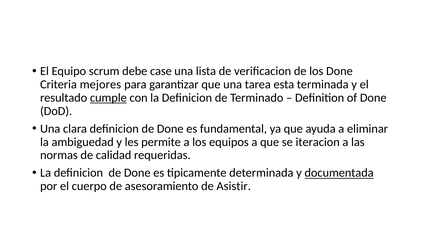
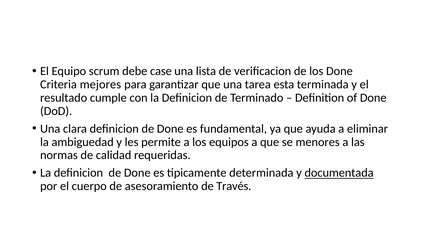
cumple underline: present -> none (108, 98)
iteracion: iteracion -> menores (318, 142)
Asistir: Asistir -> Través (234, 187)
